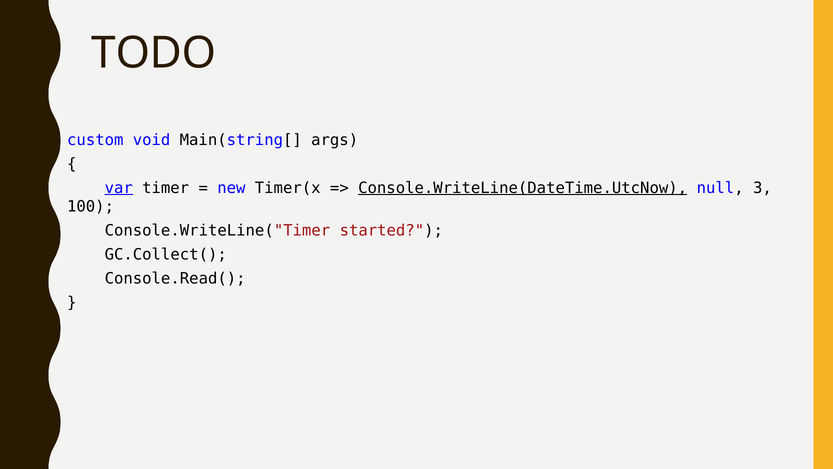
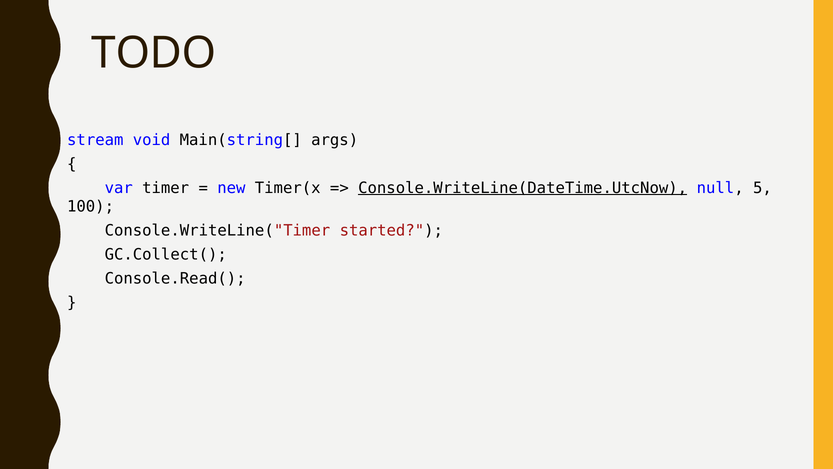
custom: custom -> stream (95, 140)
var underline: present -> none (119, 188)
3: 3 -> 5 (762, 188)
